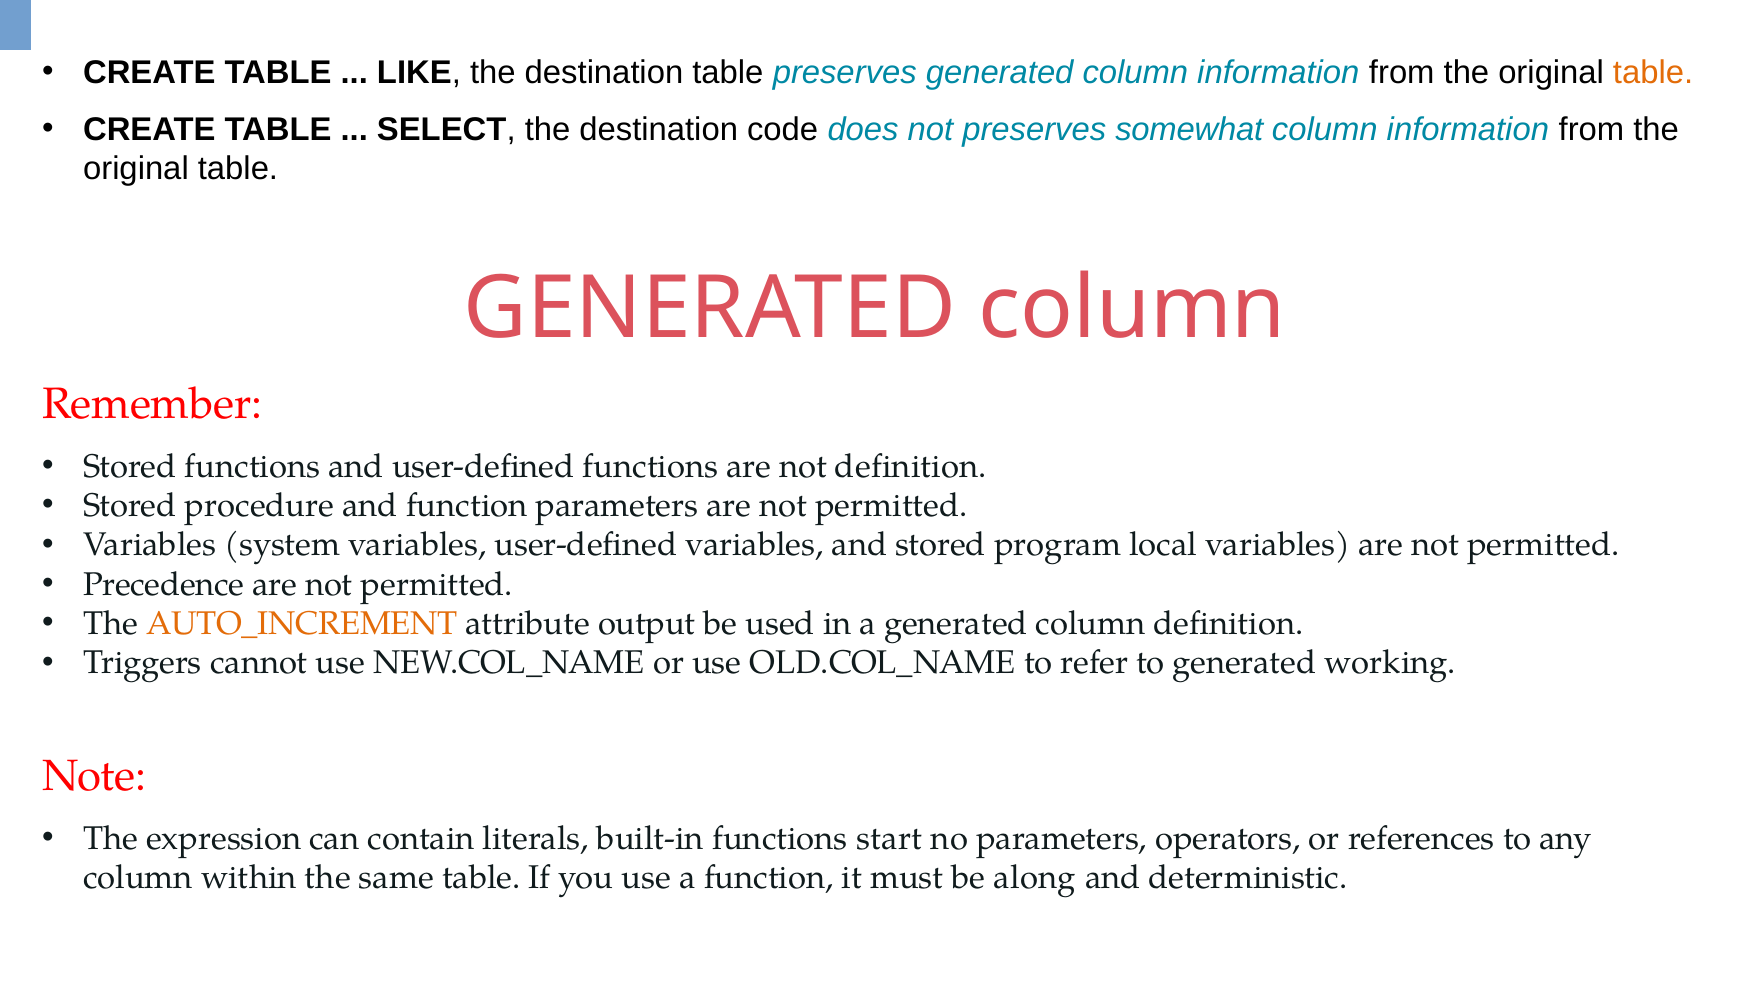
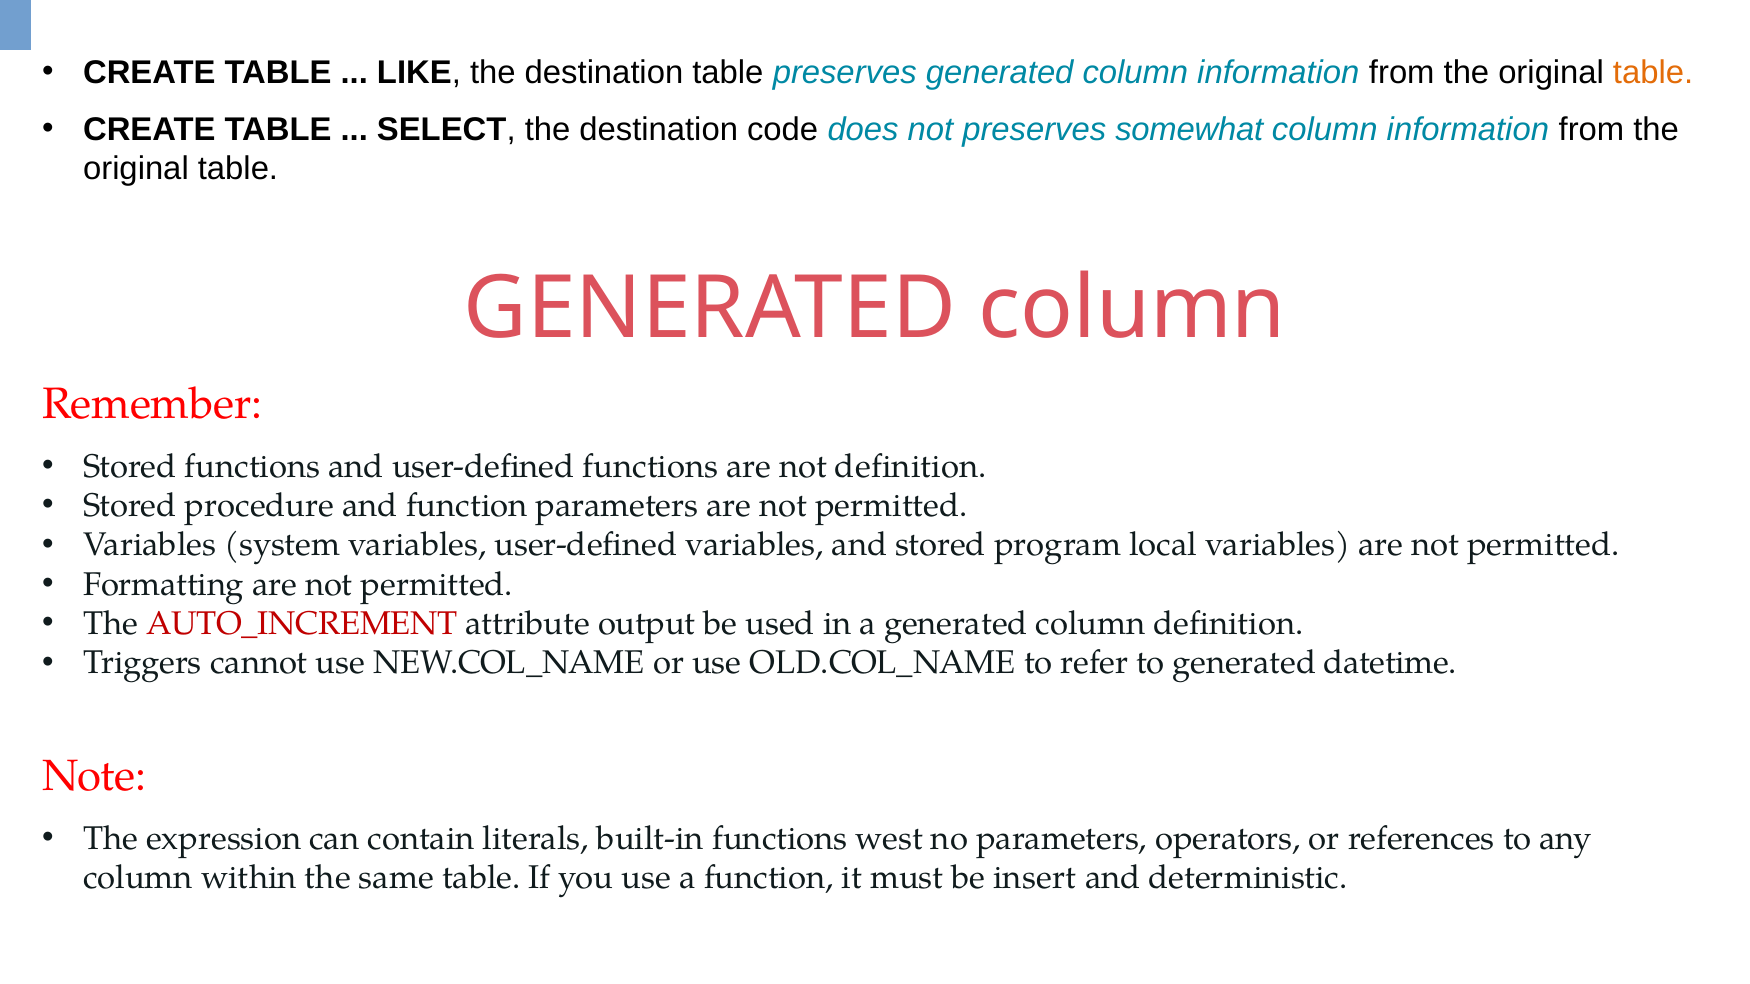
Precedence: Precedence -> Formatting (164, 585)
AUTO_INCREMENT colour: orange -> red (302, 624)
working: working -> datetime (1390, 663)
start: start -> west (889, 839)
along: along -> insert (1035, 878)
